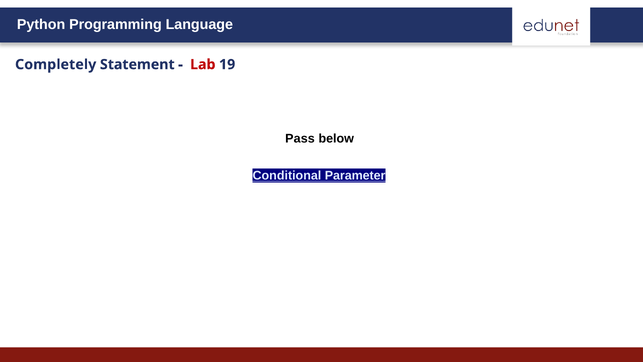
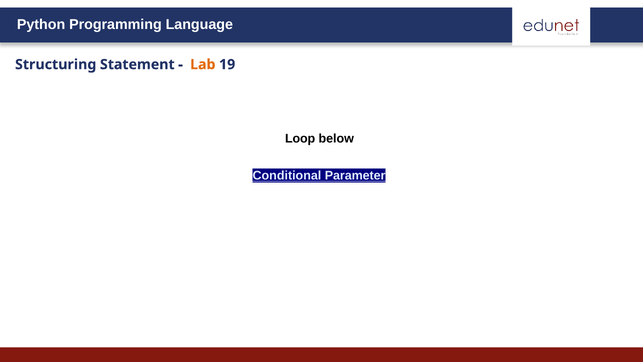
Completely: Completely -> Structuring (56, 64)
Lab colour: red -> orange (203, 64)
Pass: Pass -> Loop (300, 138)
